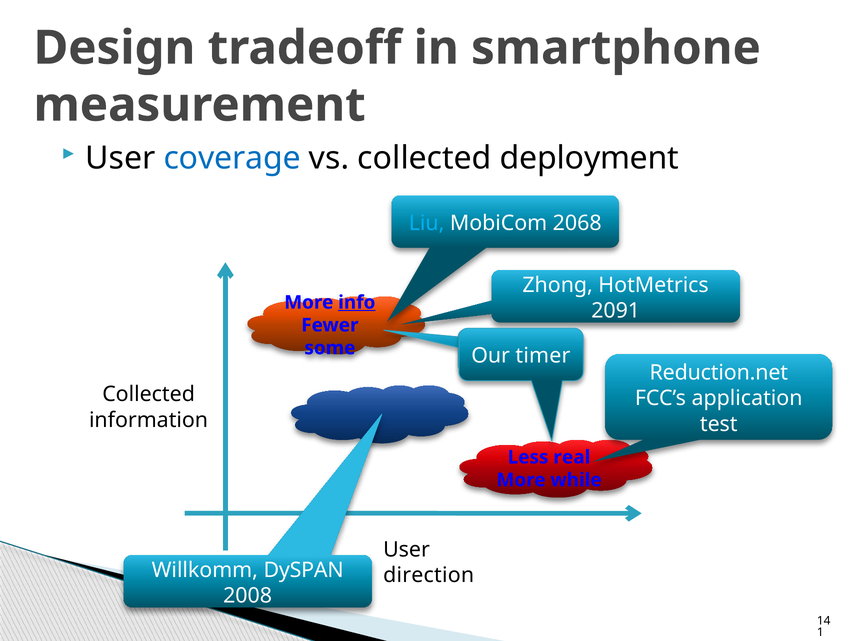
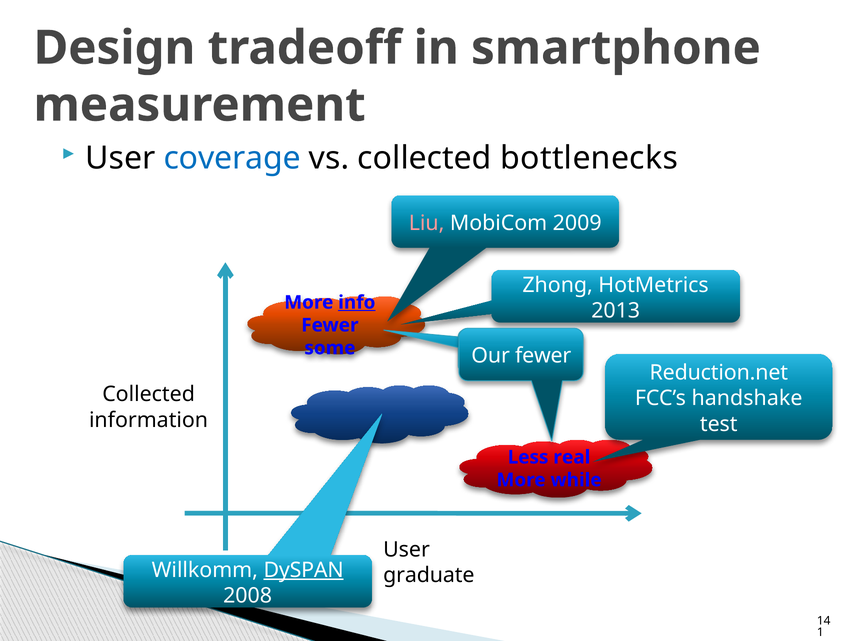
deployment: deployment -> bottlenecks (589, 158)
Liu colour: light blue -> pink (427, 223)
2068: 2068 -> 2009 (577, 223)
2091: 2091 -> 2013 (616, 311)
Our timer: timer -> fewer (543, 356)
application: application -> handshake (747, 399)
DySPAN underline: none -> present (304, 570)
direction: direction -> graduate (429, 575)
